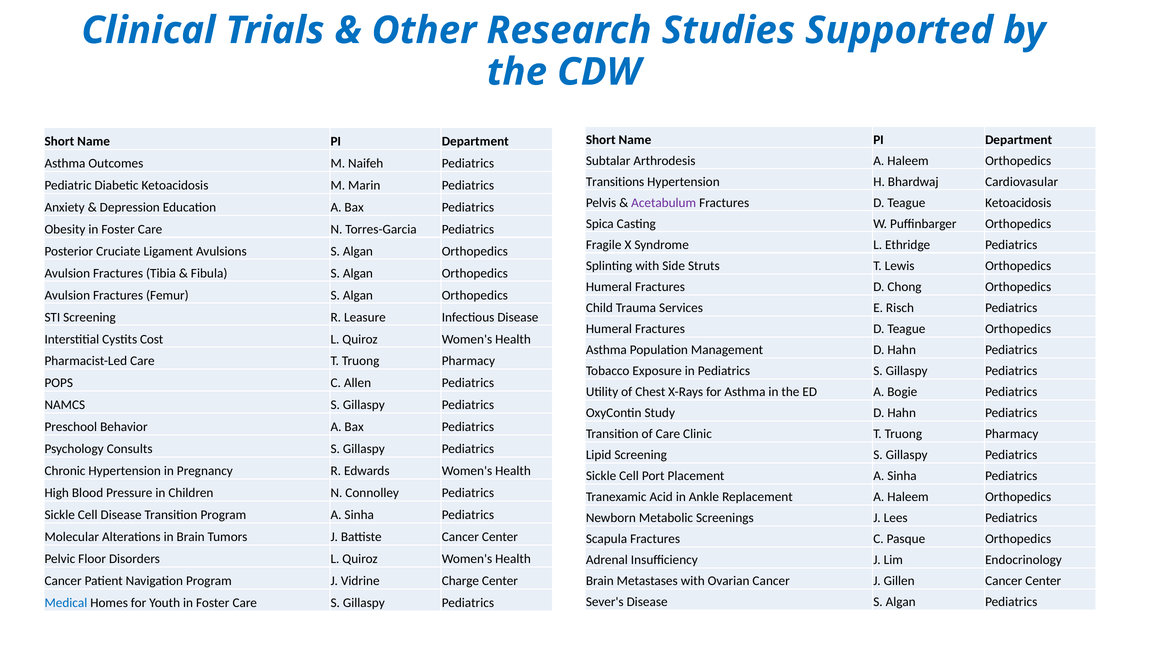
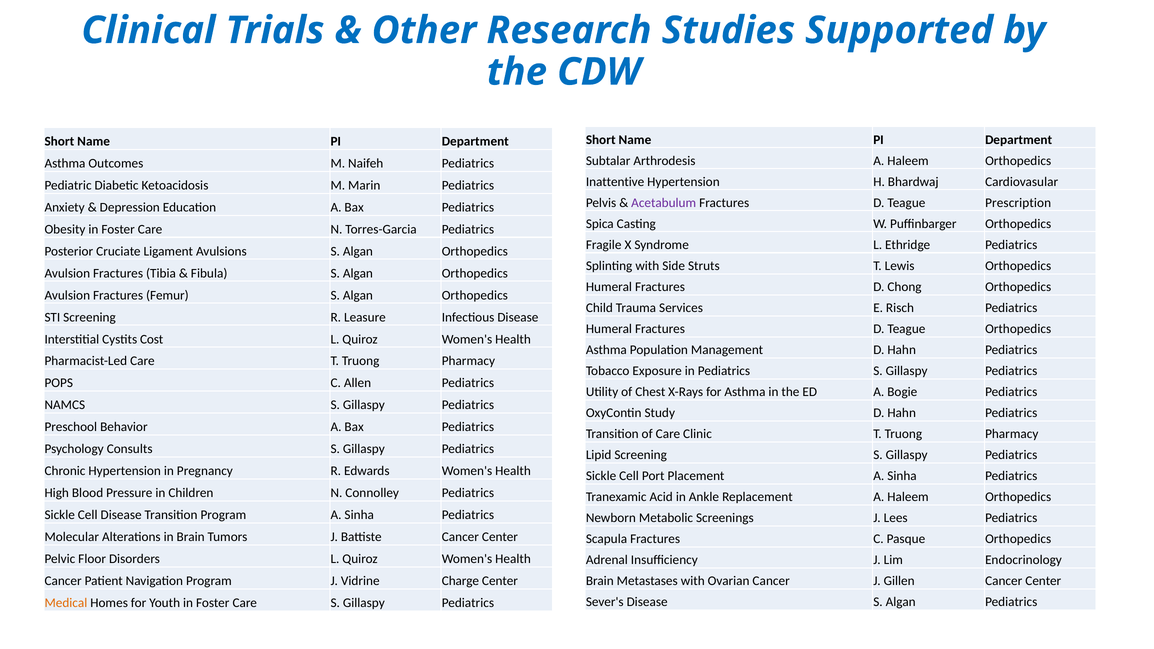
Transitions: Transitions -> Inattentive (615, 182)
Teague Ketoacidosis: Ketoacidosis -> Prescription (1018, 203)
Medical colour: blue -> orange (66, 603)
